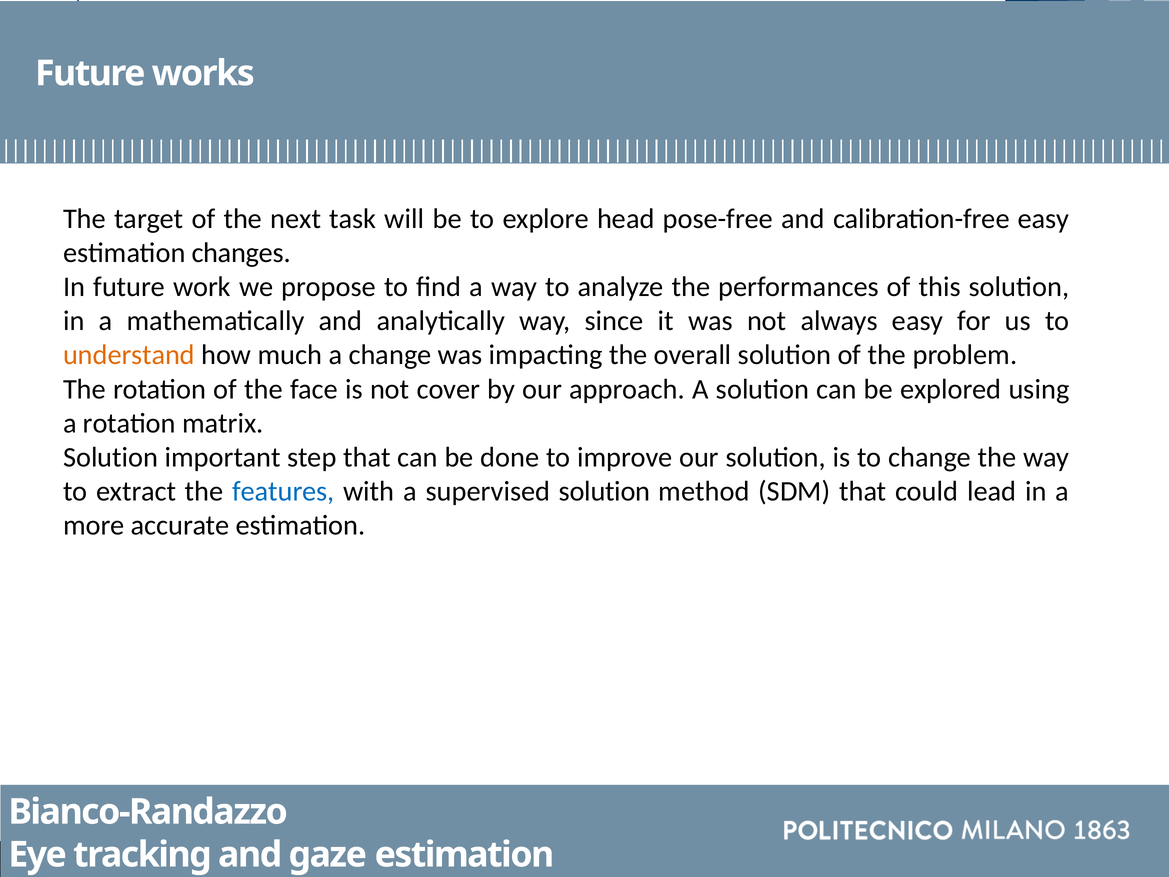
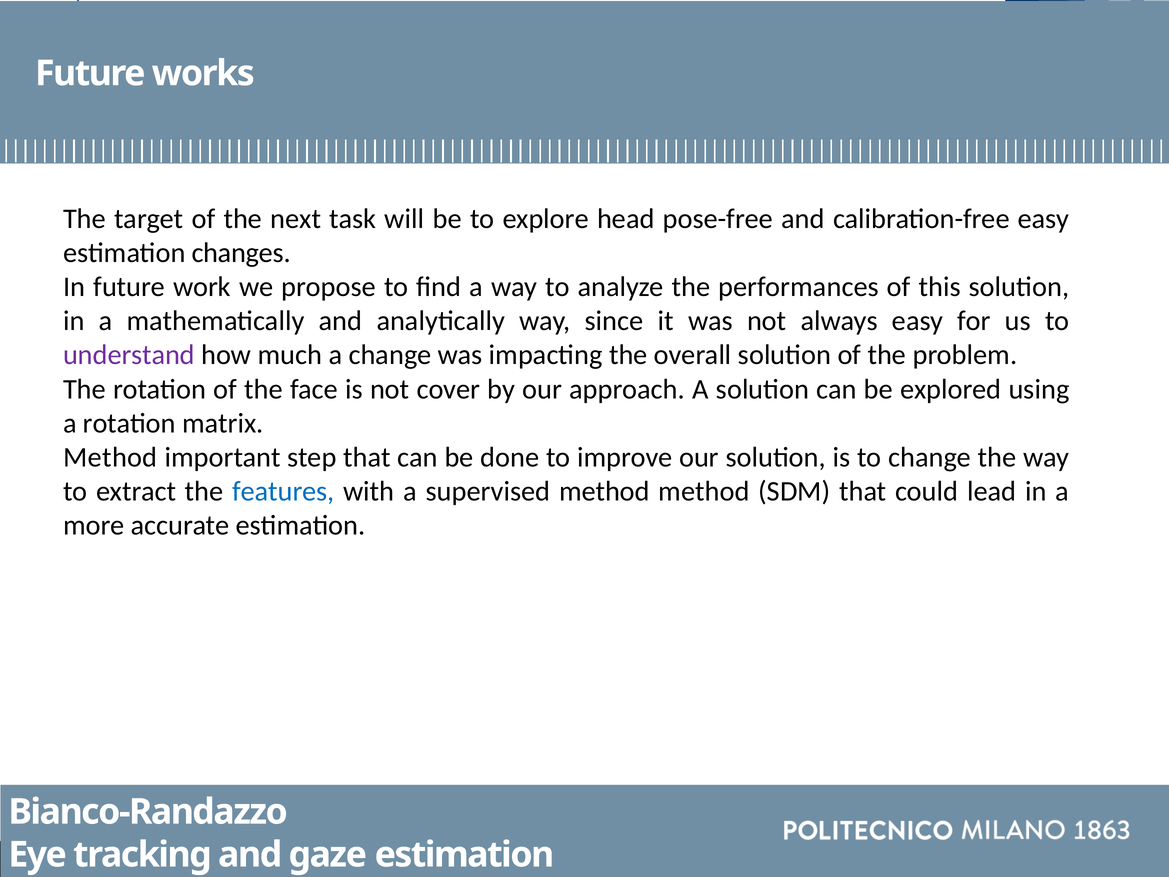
understand colour: orange -> purple (129, 355)
Solution: Solution -> Method (110, 457)
supervised solution: solution -> method (604, 491)
